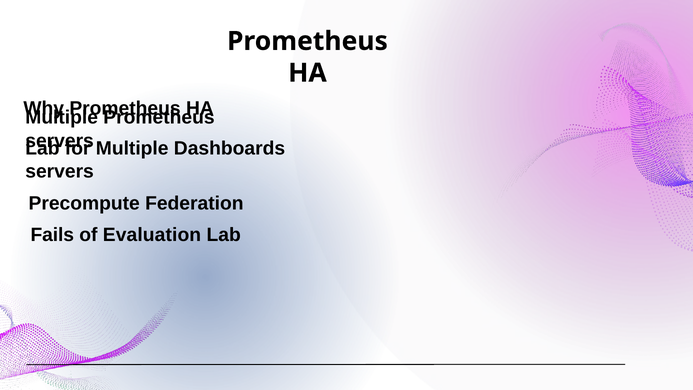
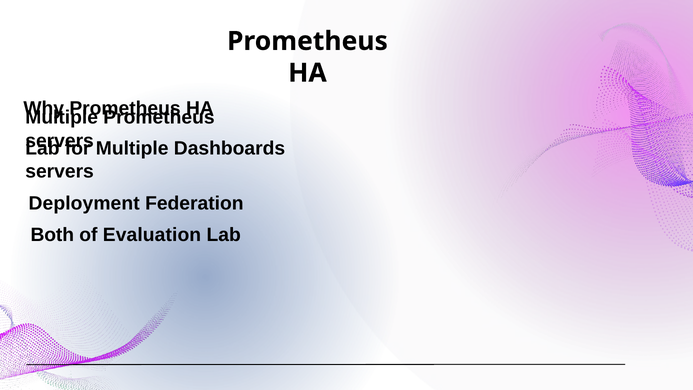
Precompute: Precompute -> Deployment (84, 203)
Fails: Fails -> Both (52, 235)
